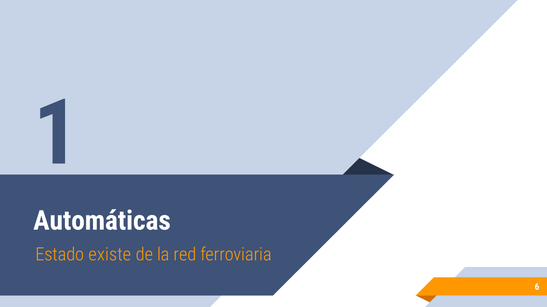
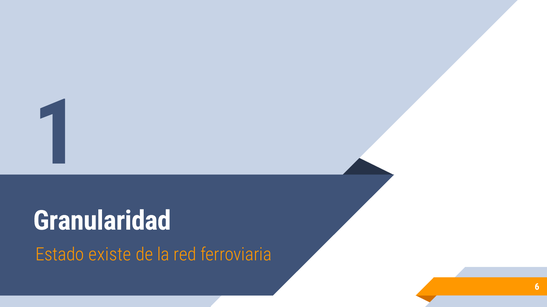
Automáticas: Automáticas -> Granularidad (102, 221)
